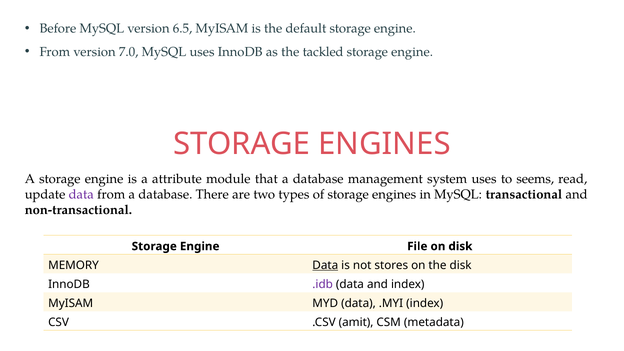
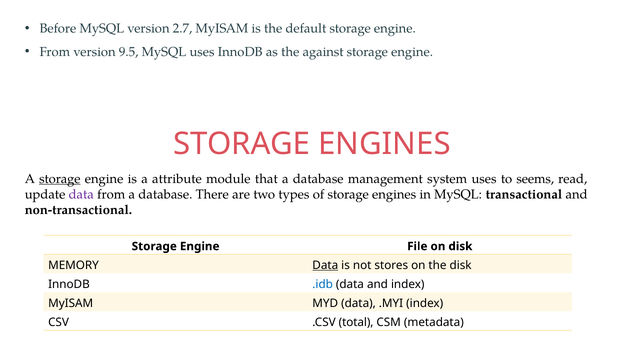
6.5: 6.5 -> 2.7 (183, 29)
7.0: 7.0 -> 9.5 (129, 52)
tackled: tackled -> against (323, 52)
storage underline: none -> present (60, 179)
.idb colour: purple -> blue (323, 284)
amit: amit -> total (356, 322)
